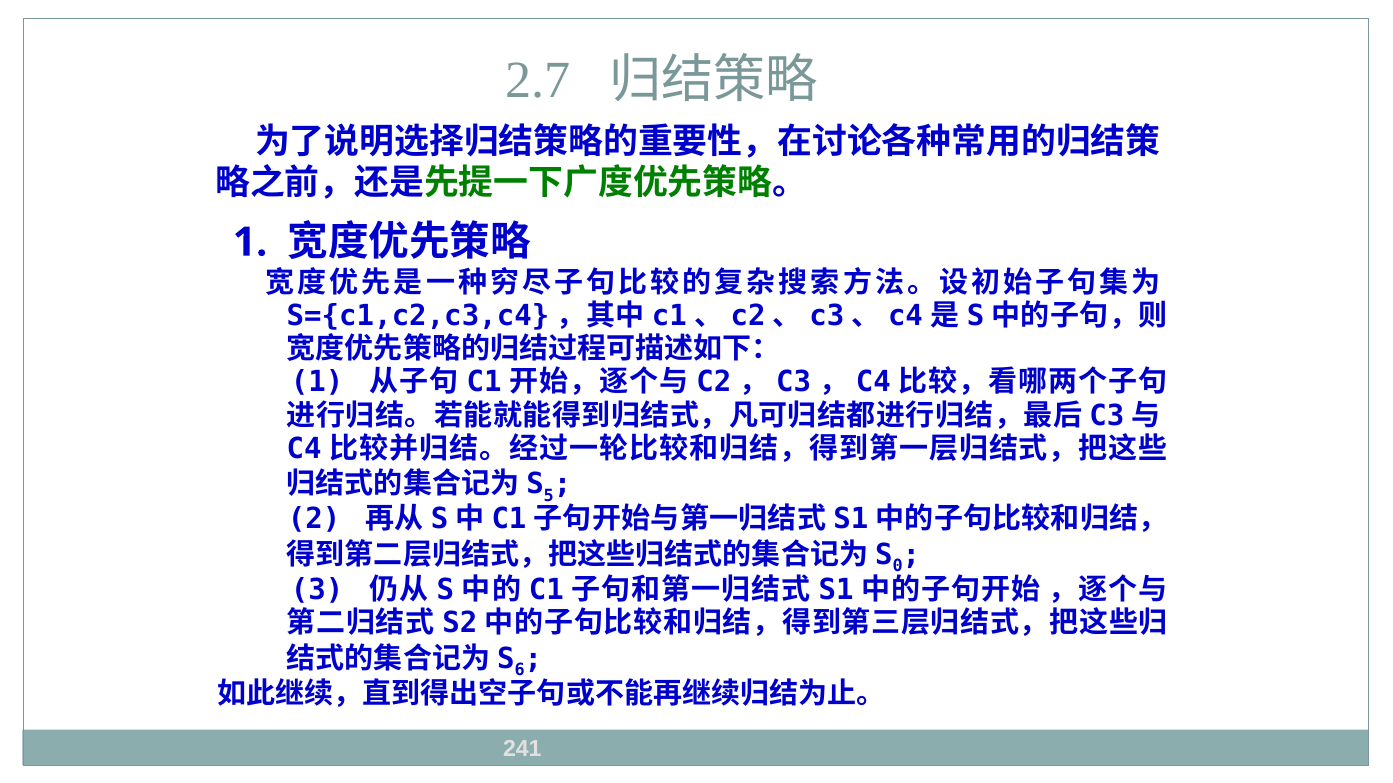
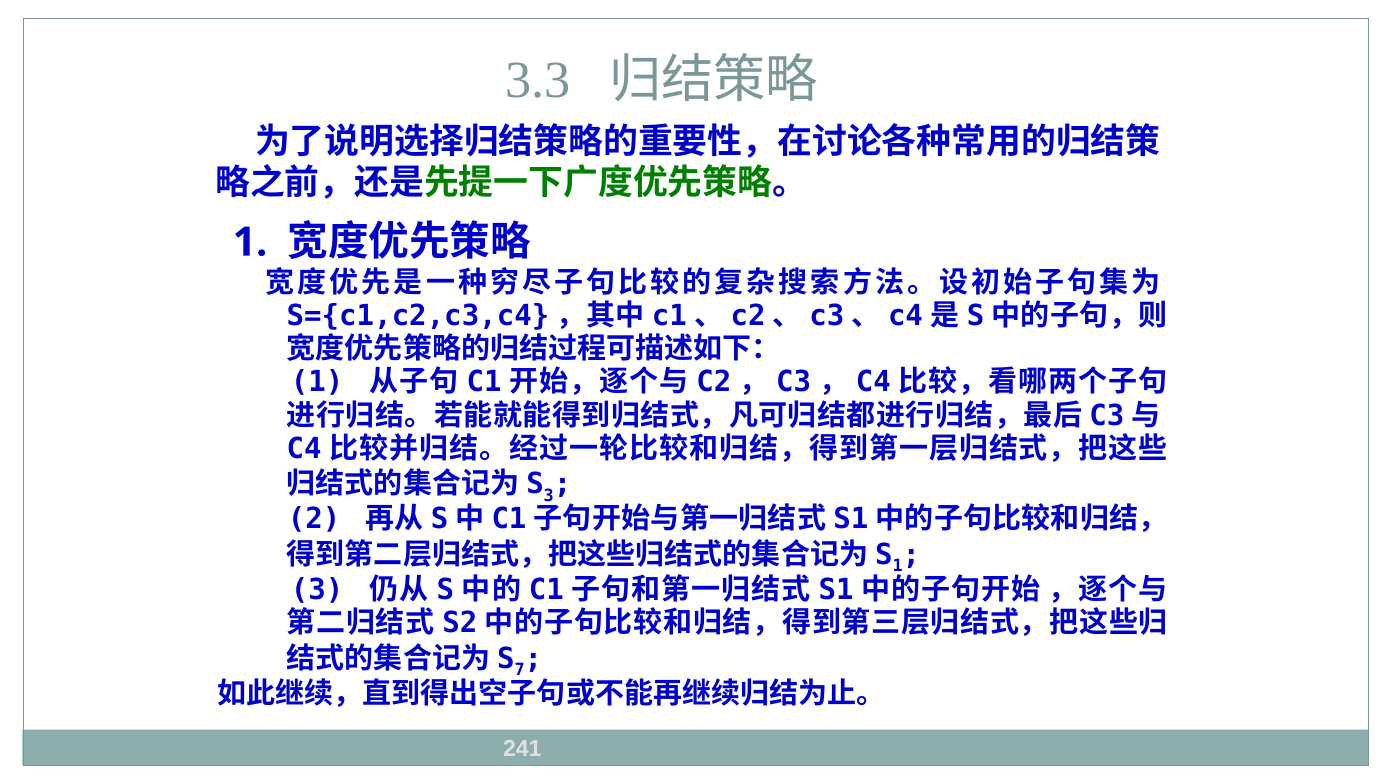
2.7: 2.7 -> 3.3 (538, 80)
5: 5 -> 3 (549, 496)
0: 0 -> 1 (898, 567)
6: 6 -> 7 (520, 670)
